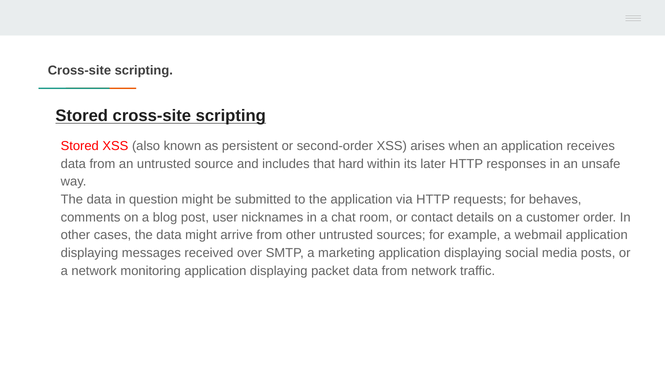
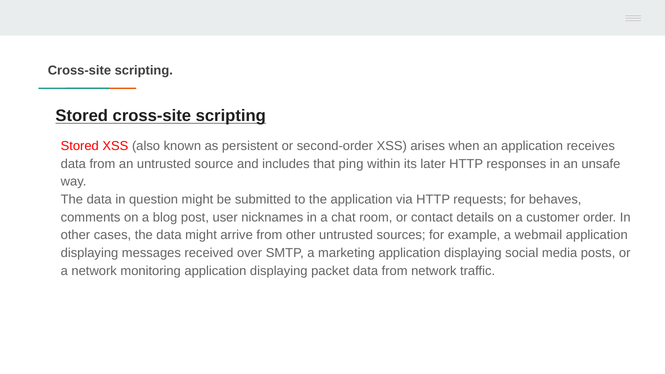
hard: hard -> ping (351, 164)
